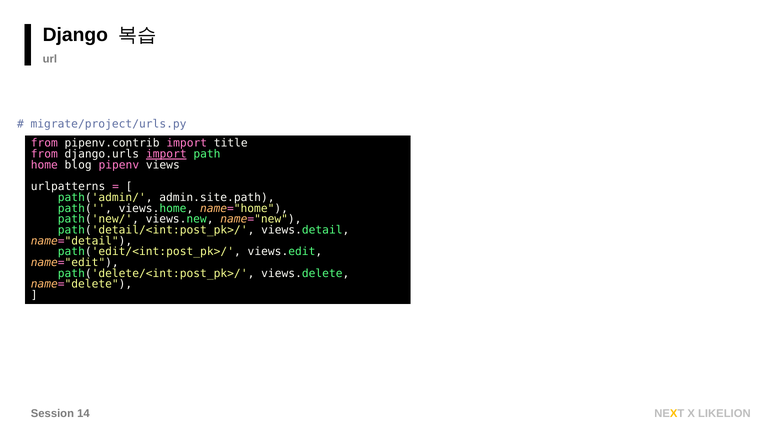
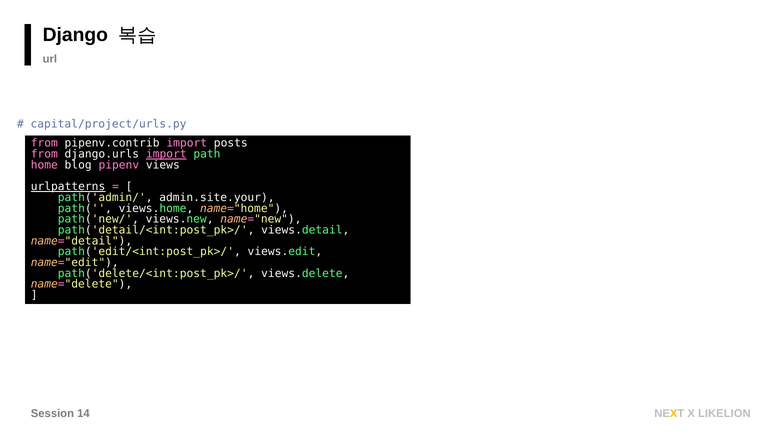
migrate/project/urls.py: migrate/project/urls.py -> capital/project/urls.py (109, 124)
title: title -> posts (231, 143)
urlpatterns underline: none -> present (68, 187)
admin.site.path: admin.site.path -> admin.site.your (217, 197)
